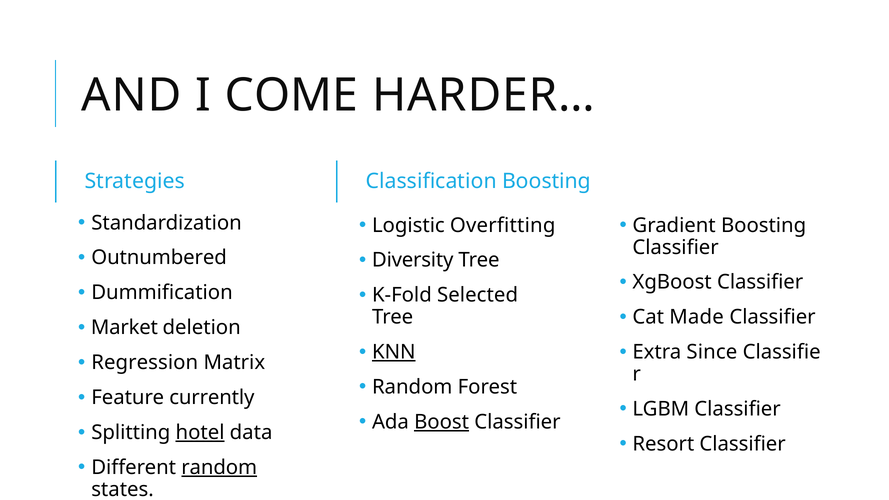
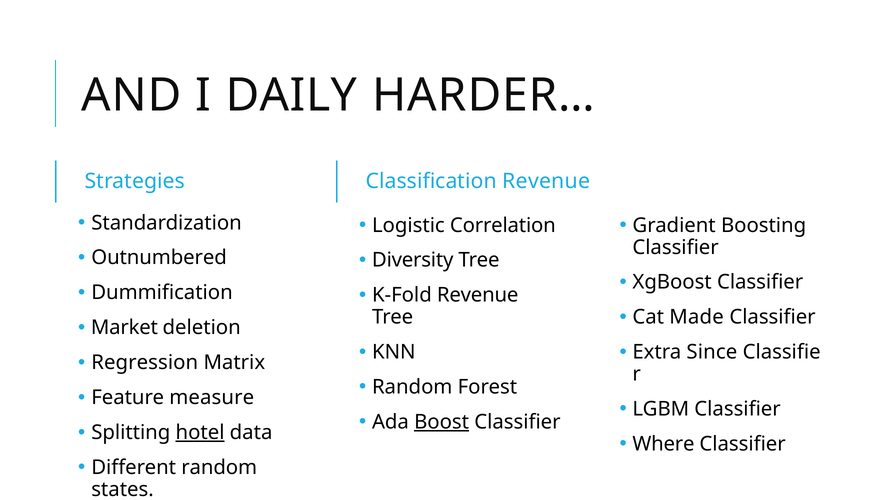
COME: COME -> DAILY (291, 95)
Classification Boosting: Boosting -> Revenue (546, 181)
Overfitting: Overfitting -> Correlation (503, 225)
K-Fold Selected: Selected -> Revenue (478, 295)
KNN underline: present -> none (394, 352)
currently: currently -> measure (212, 398)
Resort: Resort -> Where (663, 444)
random underline: present -> none (219, 468)
